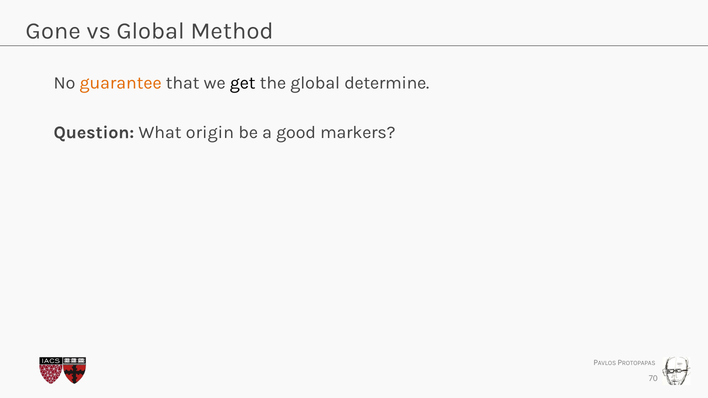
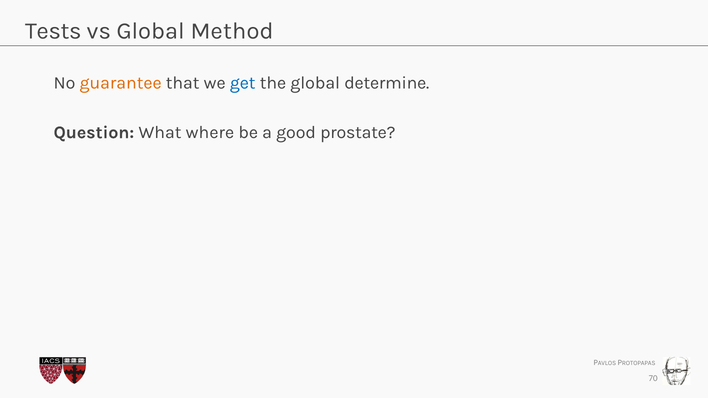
Gone: Gone -> Tests (53, 31)
get colour: black -> blue (243, 83)
origin: origin -> where (210, 132)
markers: markers -> prostate (358, 132)
